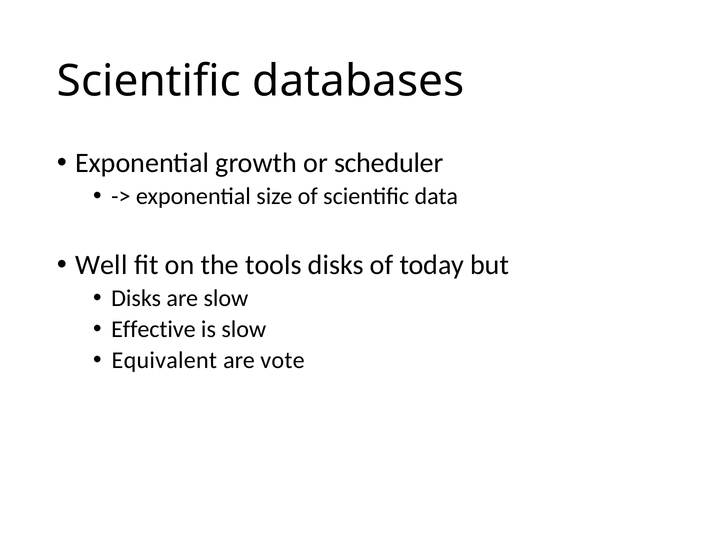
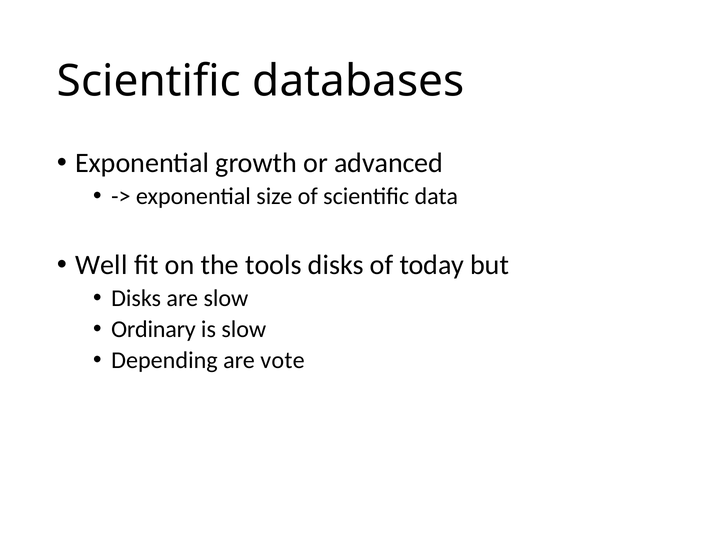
scheduler: scheduler -> advanced (389, 163)
Effective: Effective -> Ordinary (153, 330)
Equivalent: Equivalent -> Depending (164, 361)
